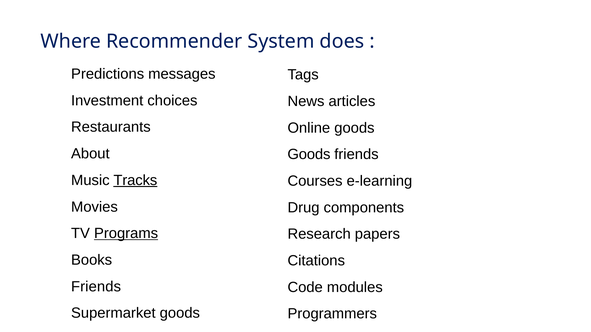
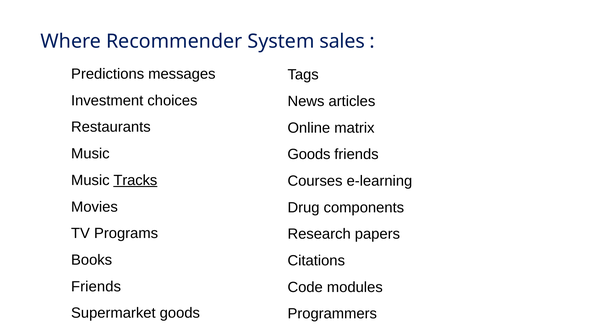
does: does -> sales (342, 41)
Online goods: goods -> matrix (354, 128)
About: About -> Music (90, 154)
Programs underline: present -> none (126, 234)
